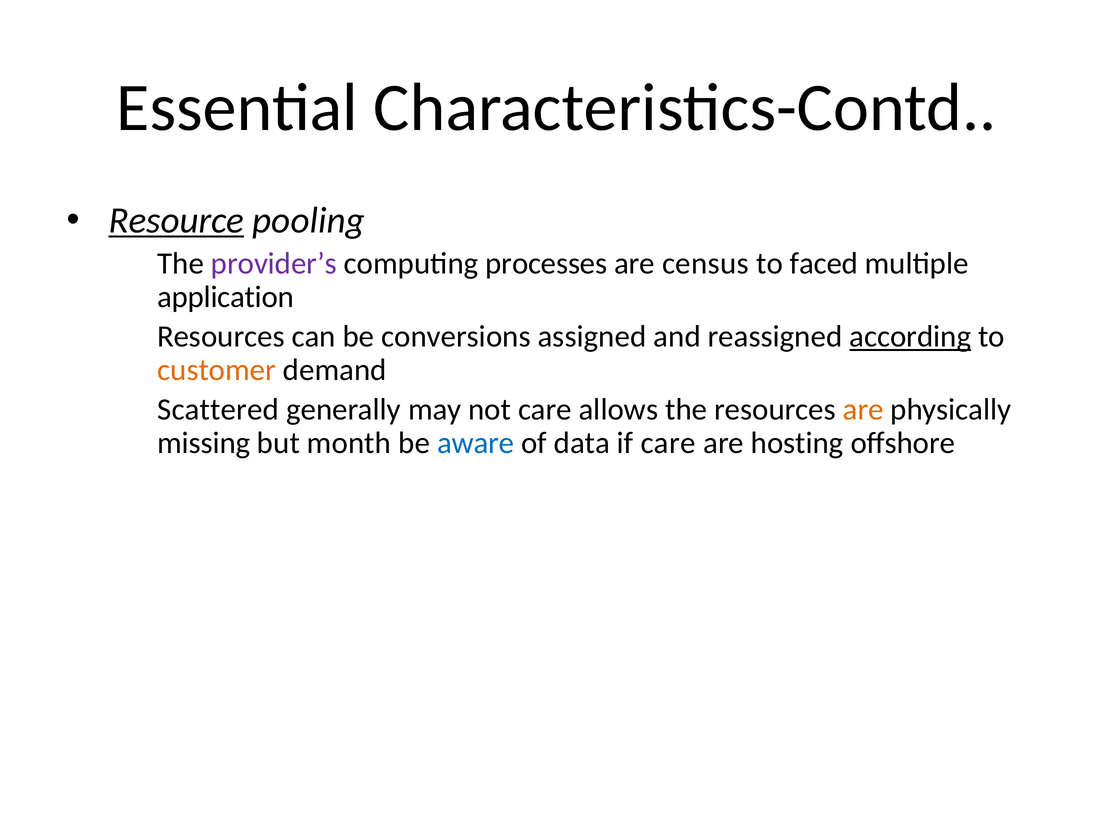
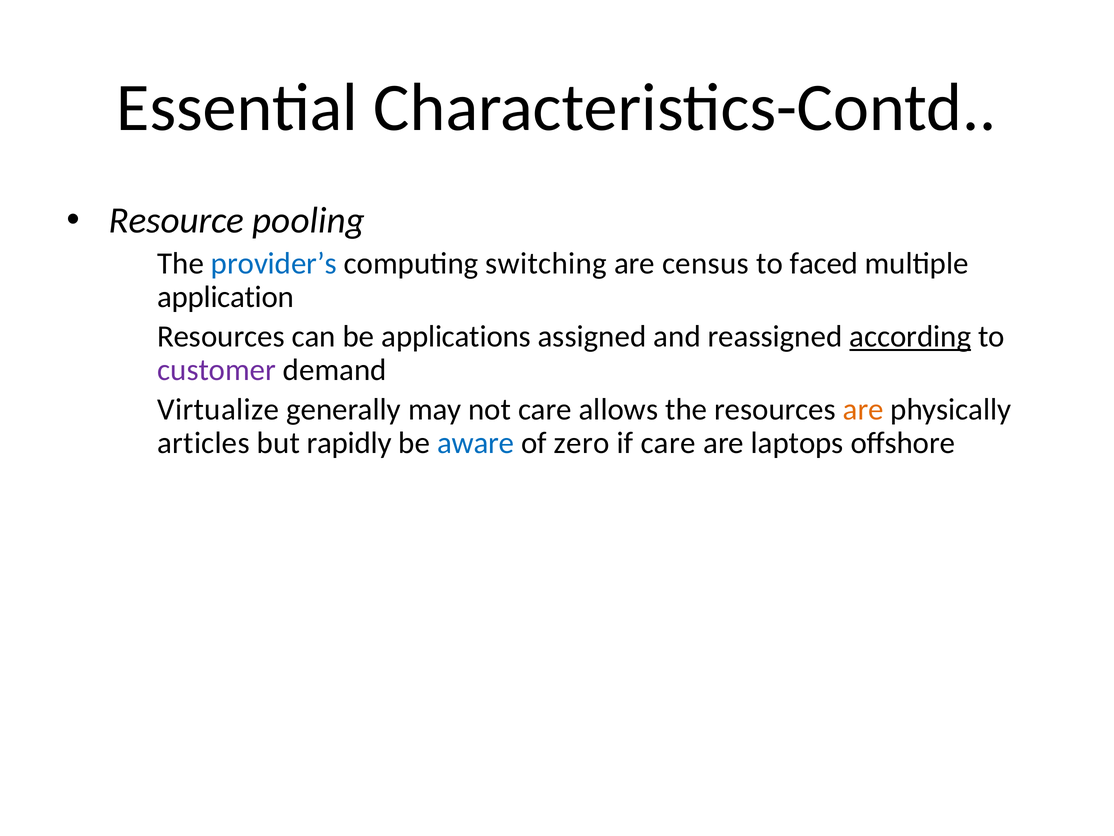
Resource underline: present -> none (176, 220)
provider’s colour: purple -> blue (274, 263)
processes: processes -> switching (546, 263)
conversions: conversions -> applications (456, 336)
customer colour: orange -> purple (217, 370)
Scattered: Scattered -> Virtualize (218, 409)
missing: missing -> articles (204, 443)
month: month -> rapidly (349, 443)
data: data -> zero (582, 443)
hosting: hosting -> laptops (797, 443)
